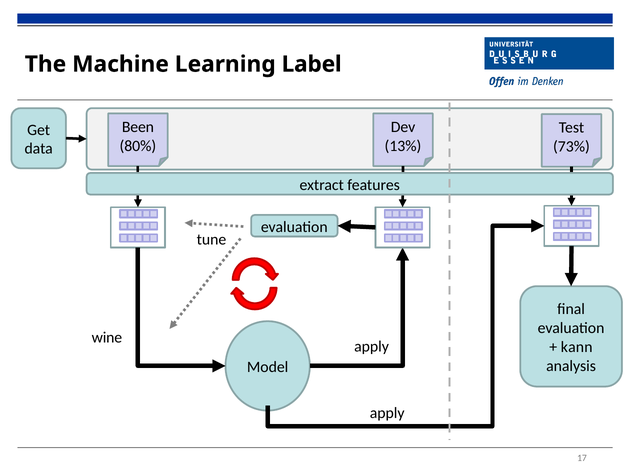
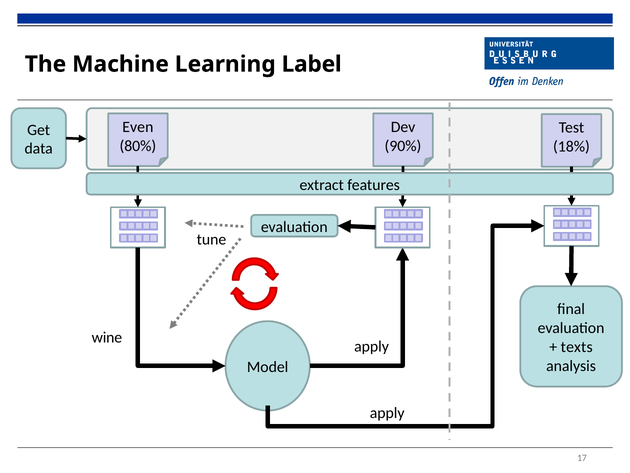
Been: Been -> Even (138, 127)
13%: 13% -> 90% (403, 146)
73%: 73% -> 18% (571, 146)
kann: kann -> texts (577, 347)
